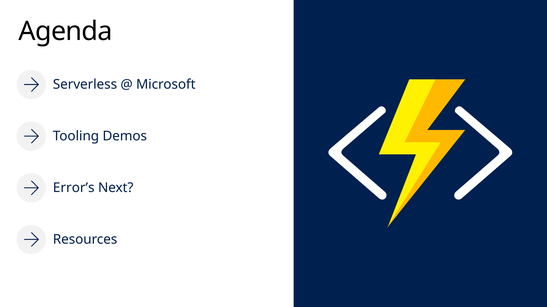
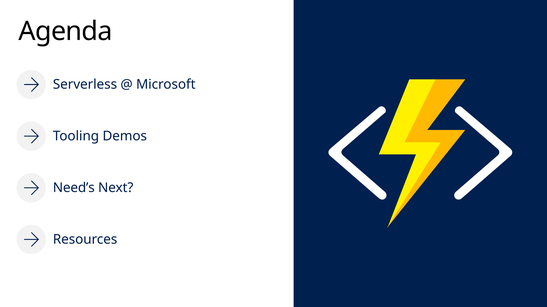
Error’s: Error’s -> Need’s (74, 188)
